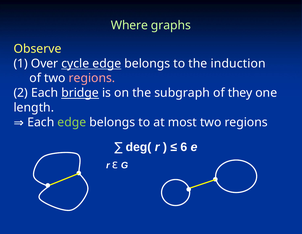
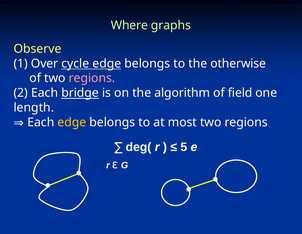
induction: induction -> otherwise (238, 63)
subgraph: subgraph -> algorithm (182, 93)
they: they -> field (240, 93)
edge colour: light green -> yellow (72, 122)
6: 6 -> 5 (184, 147)
